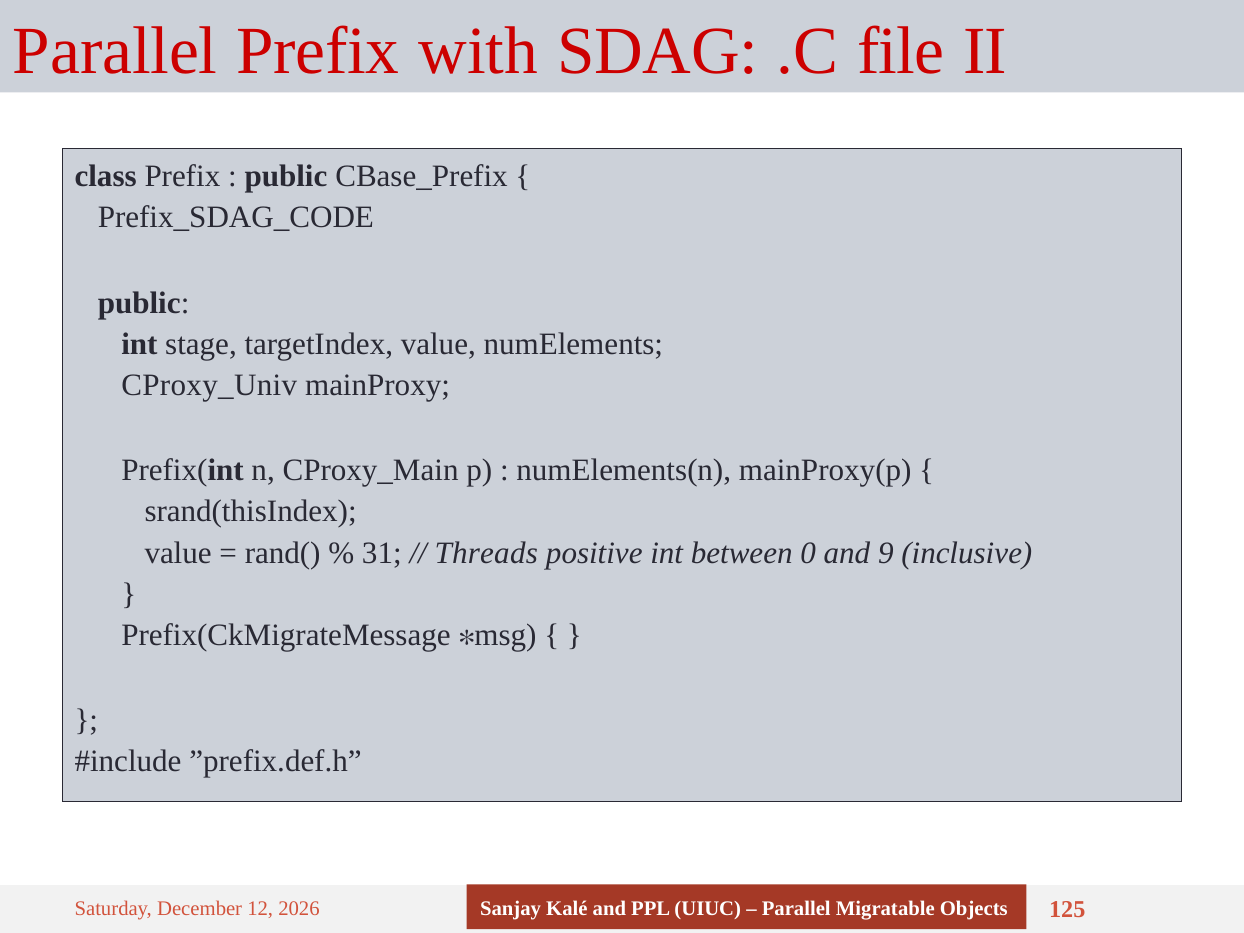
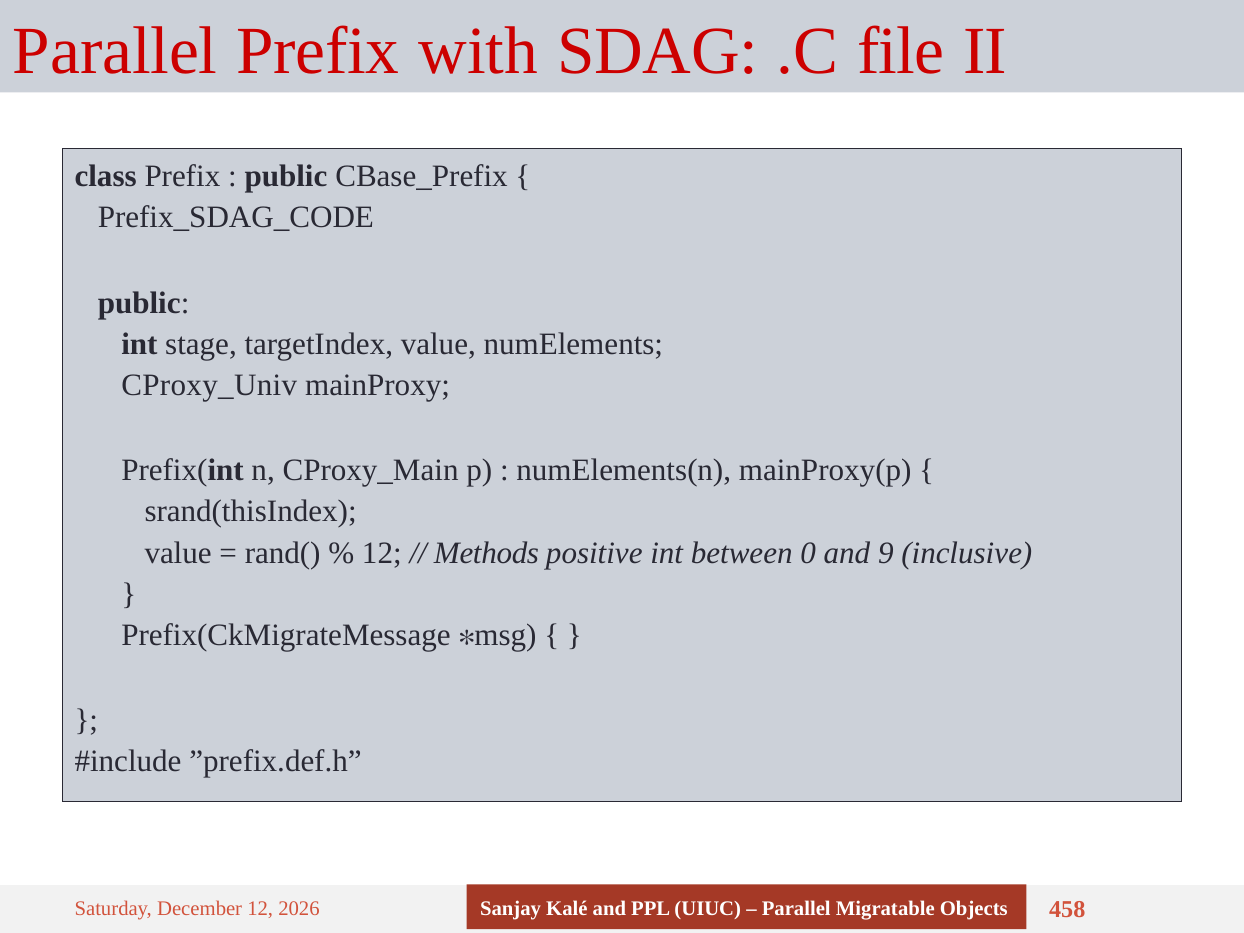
31: 31 -> 12 (382, 553)
Threads: Threads -> Methods (487, 553)
125: 125 -> 458 (1067, 909)
